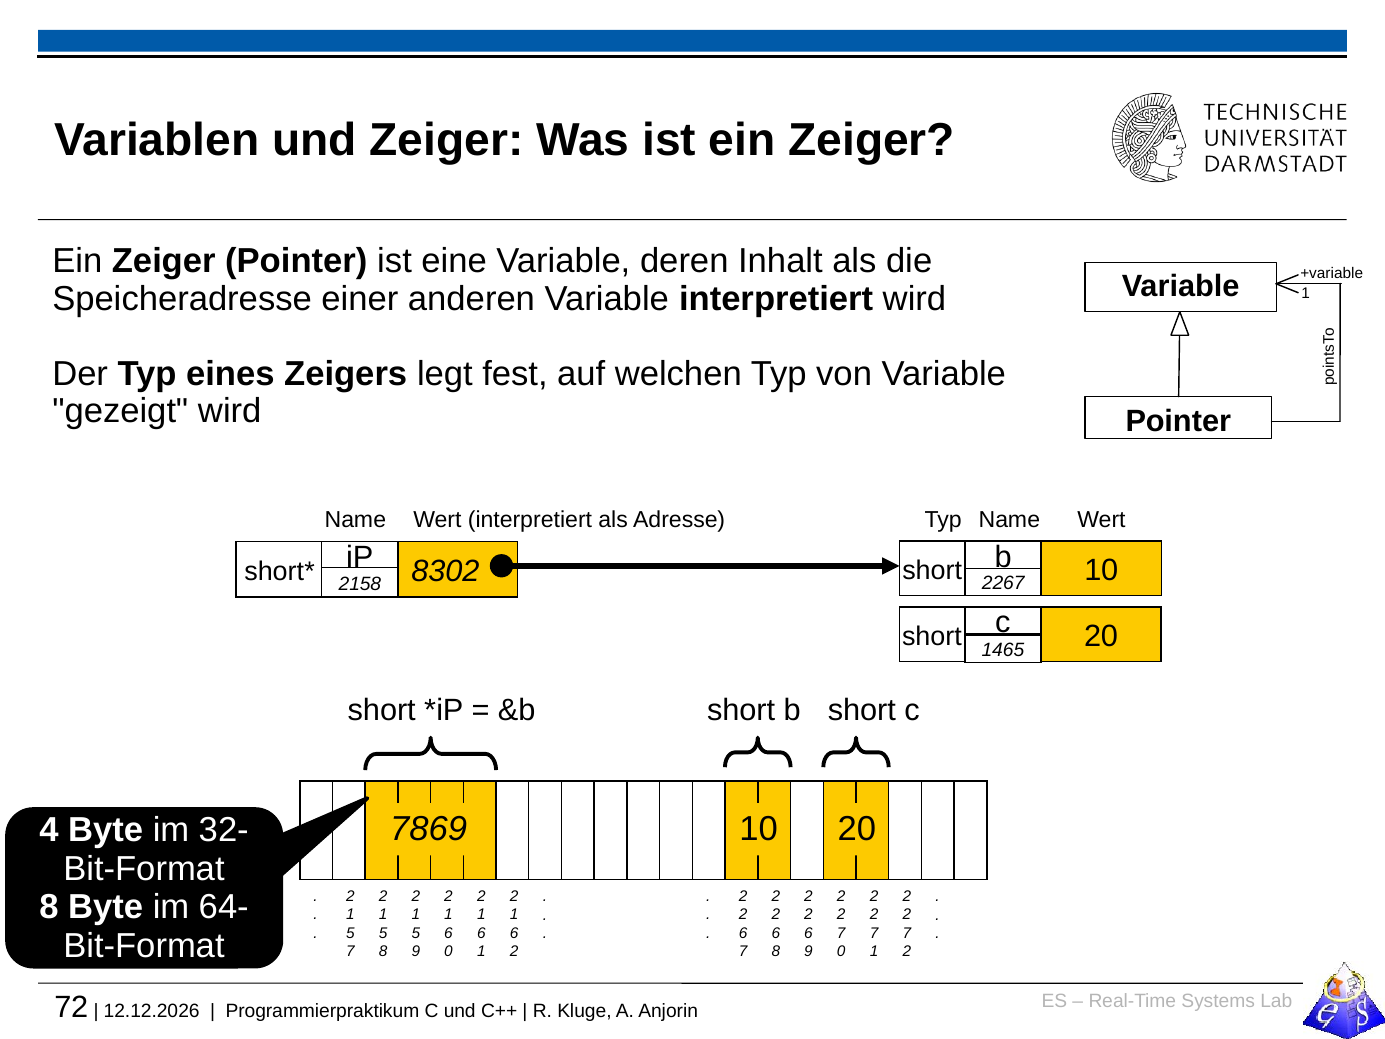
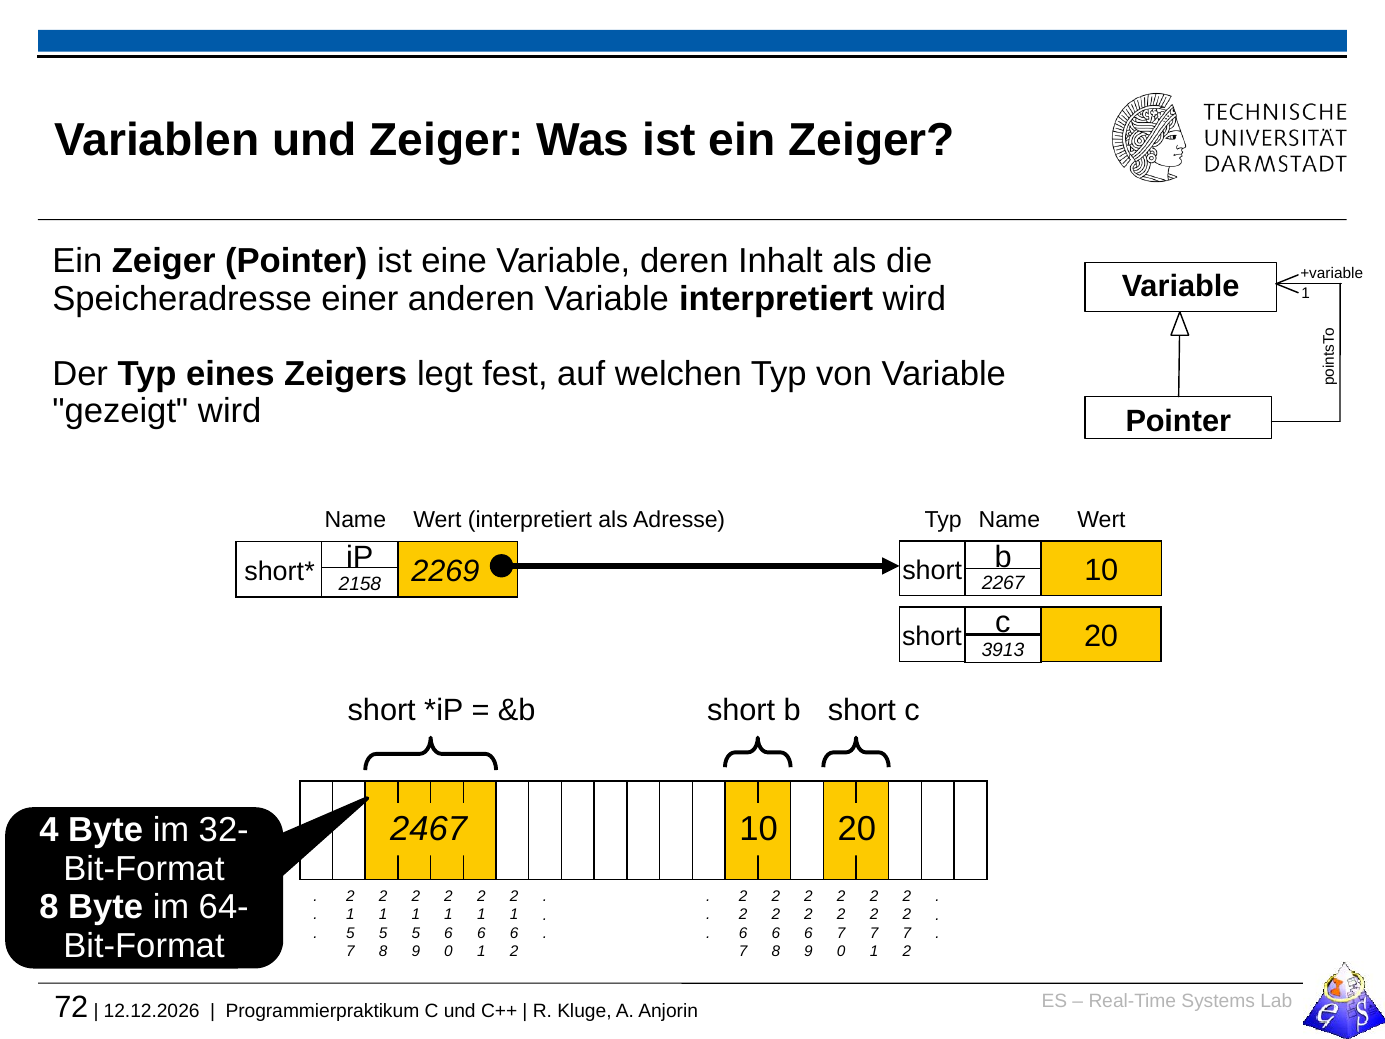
8302: 8302 -> 2269 (445, 571)
1465: 1465 -> 3913 (1003, 650)
7869: 7869 -> 2467 (429, 829)
